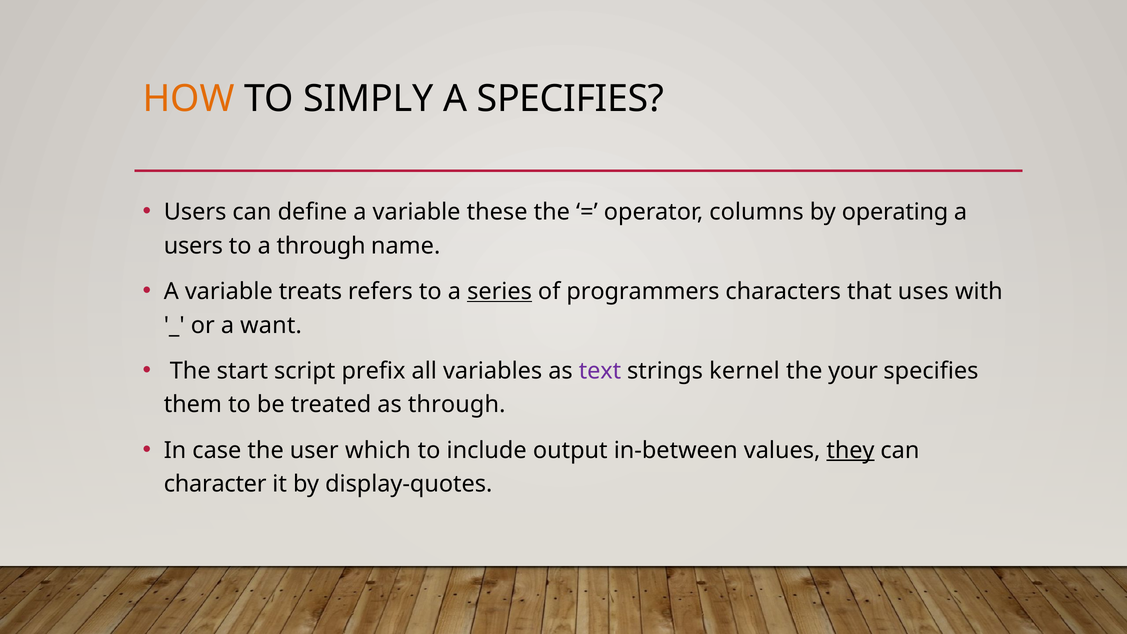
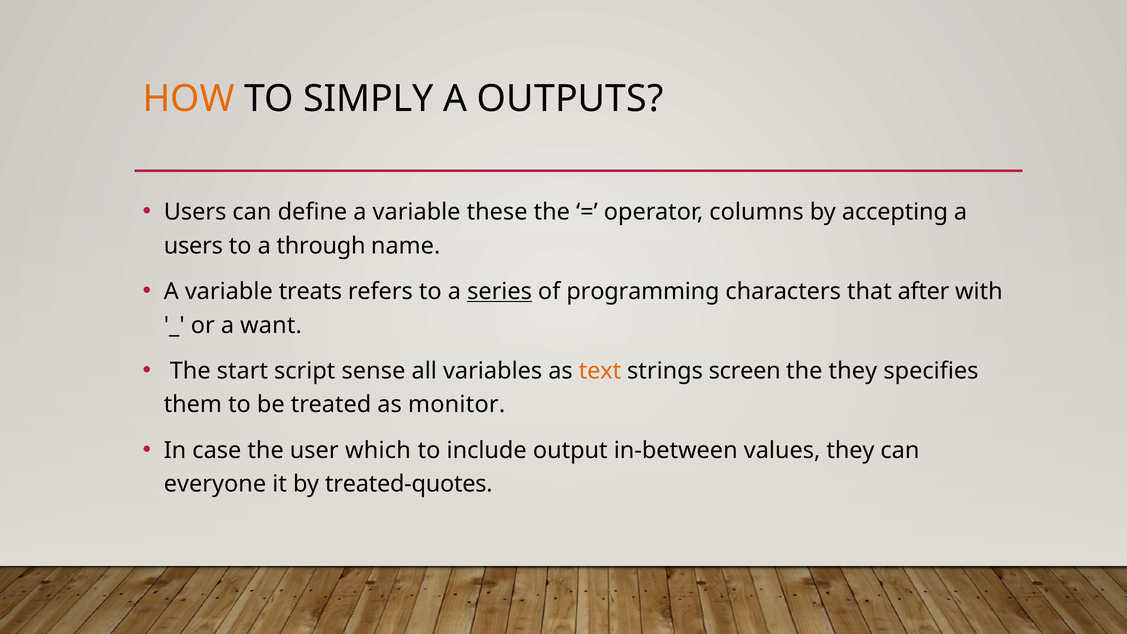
A SPECIFIES: SPECIFIES -> OUTPUTS (570, 99)
operating: operating -> accepting (895, 212)
programmers: programmers -> programming (643, 291)
uses: uses -> after (924, 291)
prefix: prefix -> sense (373, 371)
text colour: purple -> orange (600, 371)
kernel: kernel -> screen (745, 371)
the your: your -> they (853, 371)
as through: through -> monitor (457, 405)
they underline: present -> none (850, 450)
character: character -> everyone (215, 484)
display-quotes: display-quotes -> treated-quotes (409, 484)
